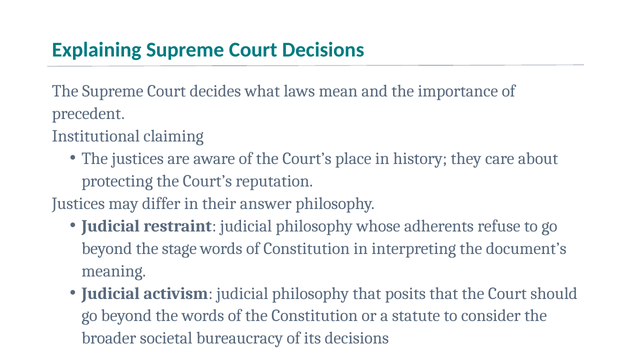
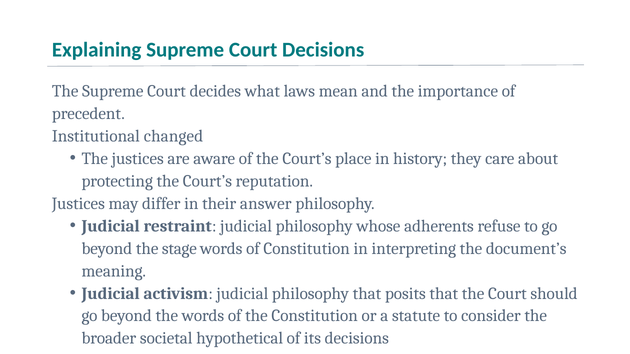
claiming: claiming -> changed (173, 136)
bureaucracy: bureaucracy -> hypothetical (240, 339)
